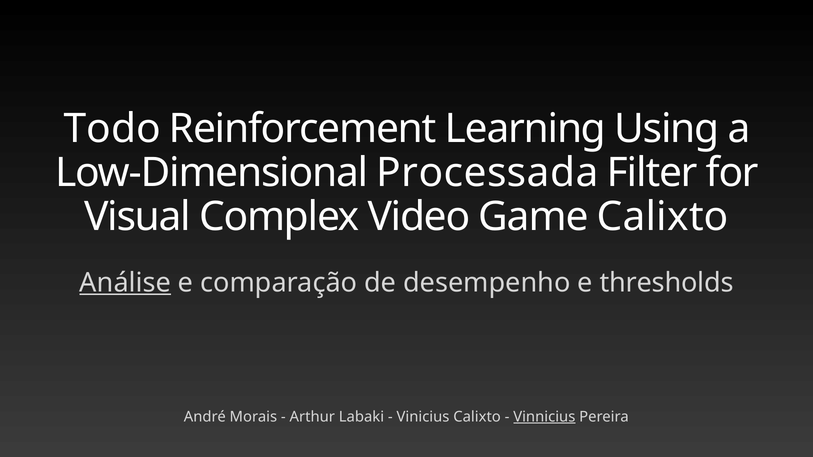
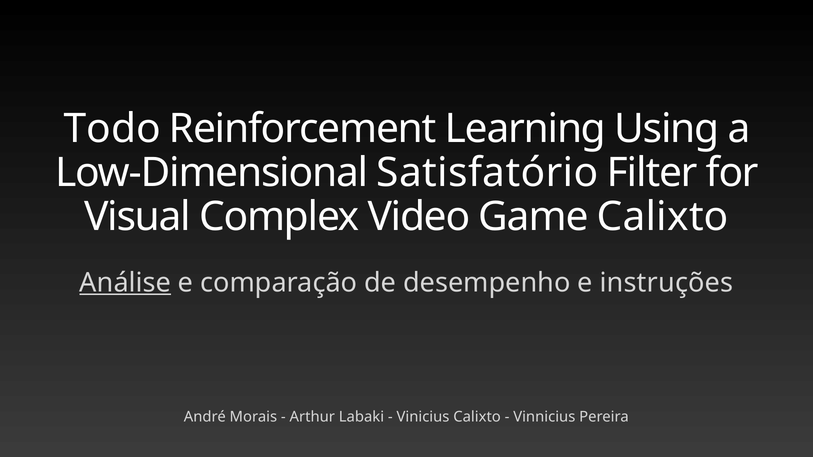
Processada: Processada -> Satisfatório (487, 173)
thresholds: thresholds -> instruções (666, 283)
Vinnicius underline: present -> none (544, 417)
